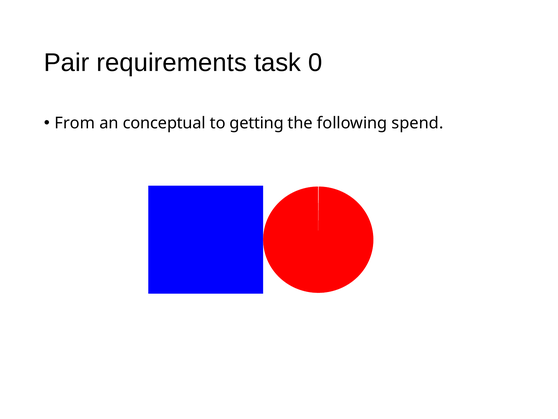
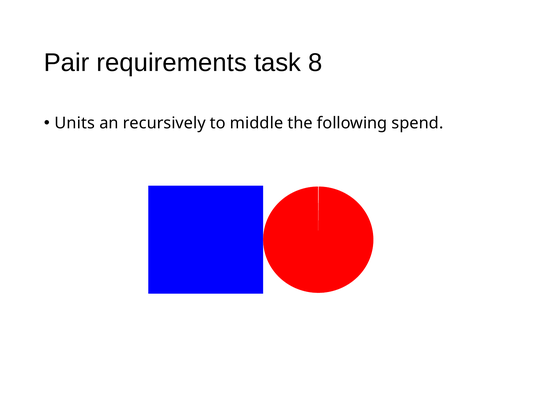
0: 0 -> 8 (315, 63)
From: From -> Units (75, 123)
conceptual: conceptual -> recursively (164, 123)
getting: getting -> middle (257, 123)
